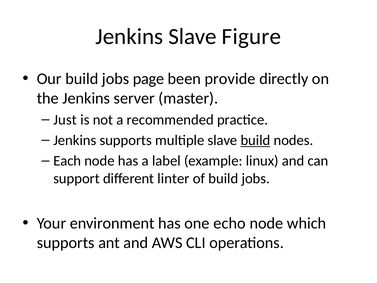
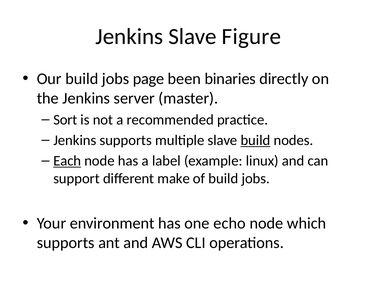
provide: provide -> binaries (230, 79)
Just: Just -> Sort (65, 120)
Each underline: none -> present (67, 161)
linter: linter -> make (174, 178)
